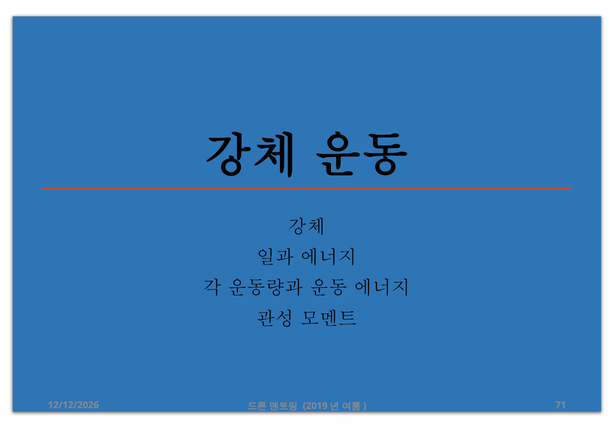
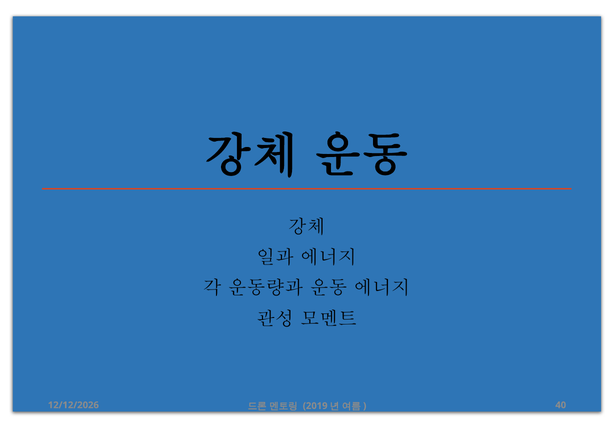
71: 71 -> 40 (561, 405)
